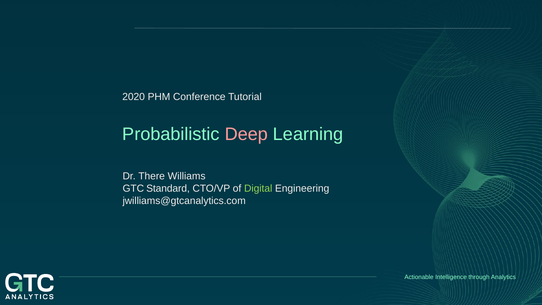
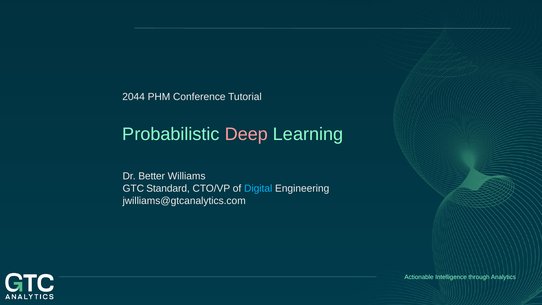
2020: 2020 -> 2044 (134, 97)
There: There -> Better (152, 176)
Digital colour: light green -> light blue (258, 188)
